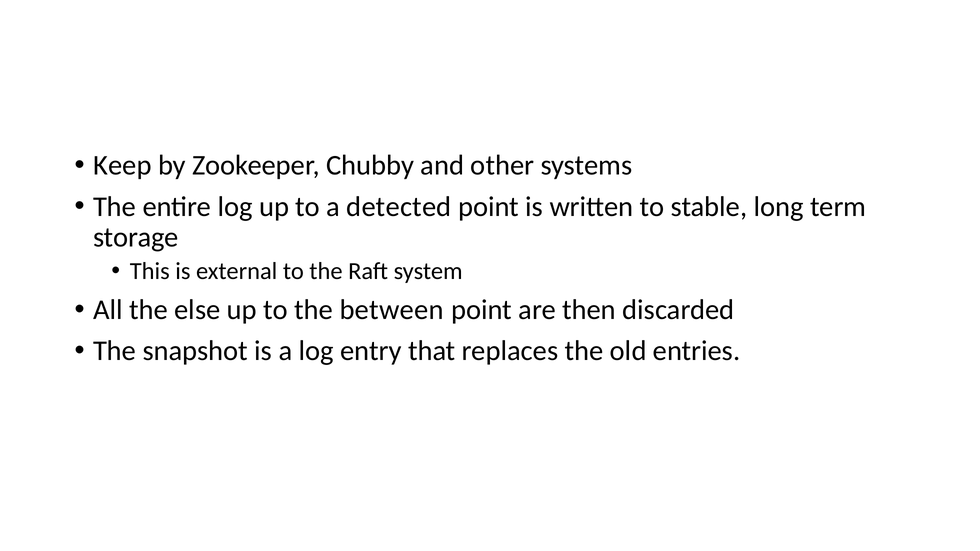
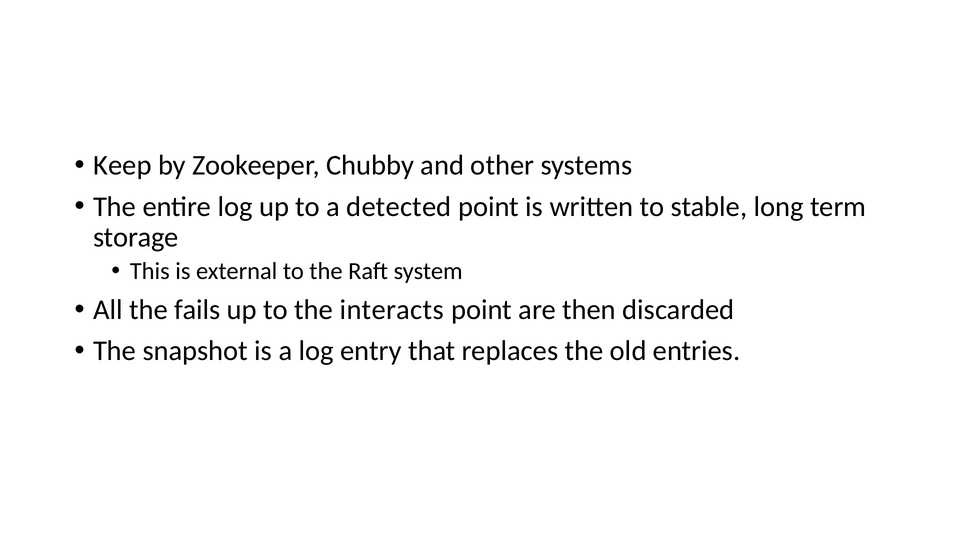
else: else -> fails (197, 310)
between: between -> interacts (392, 310)
